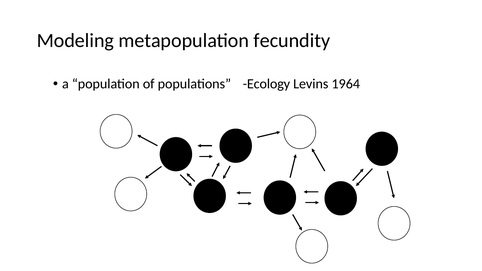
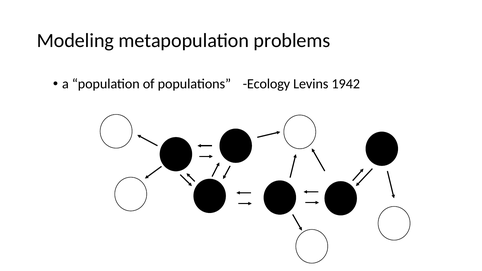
fecundity: fecundity -> problems (292, 40)
1964: 1964 -> 1942 (346, 84)
